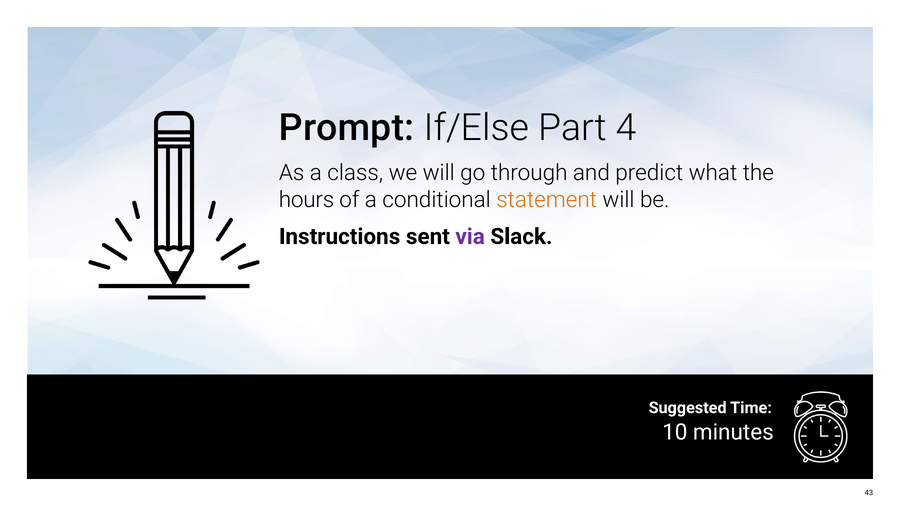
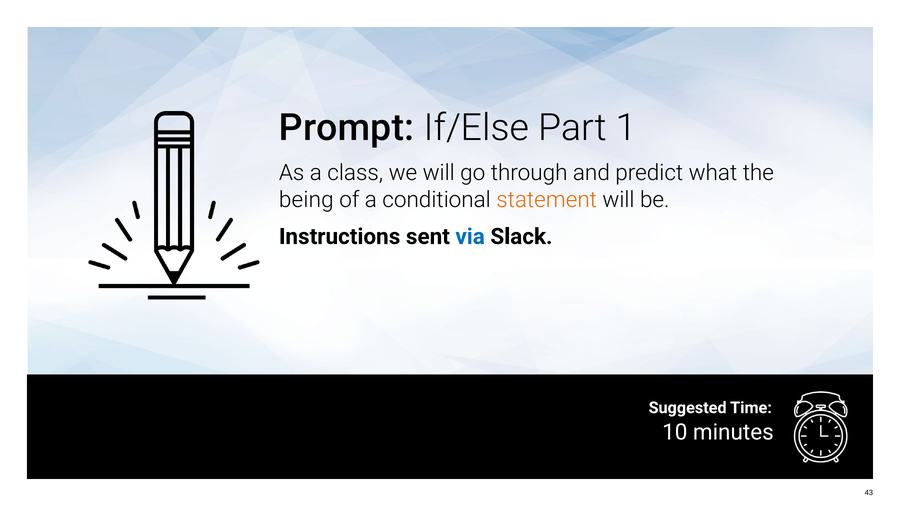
4: 4 -> 1 (626, 128)
hours: hours -> being (306, 200)
via colour: purple -> blue (470, 237)
